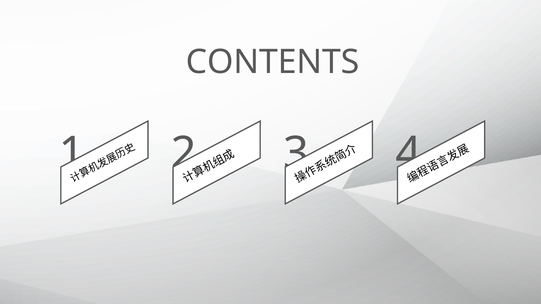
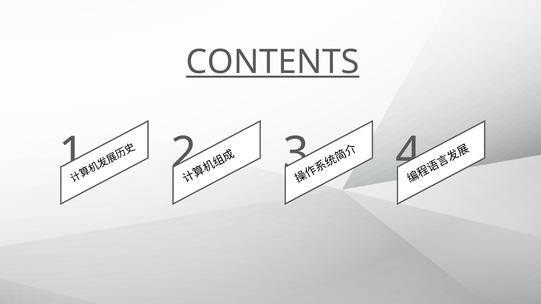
CONTENTS underline: none -> present (273, 62)
